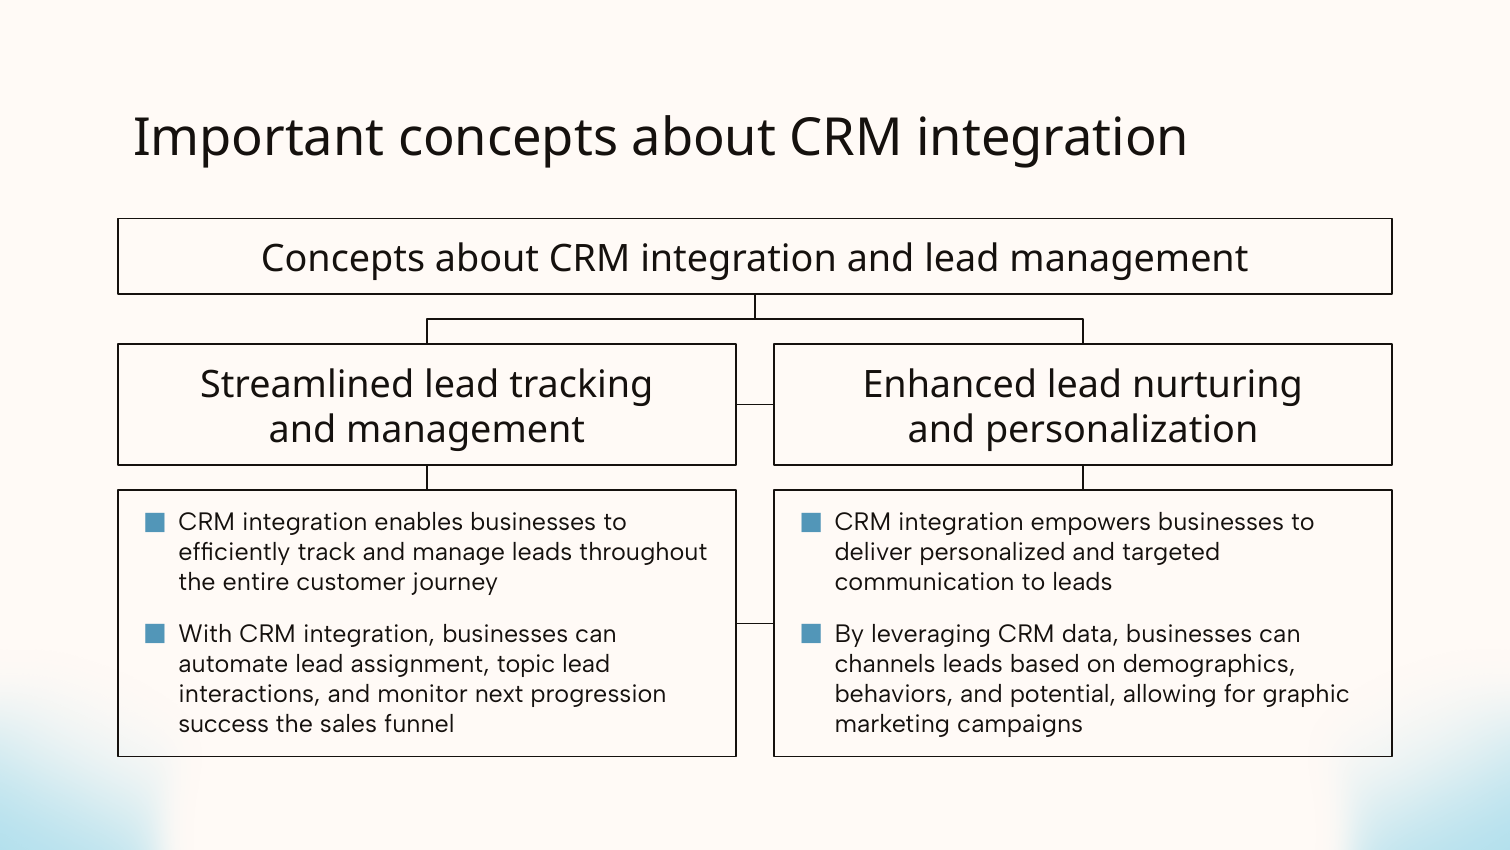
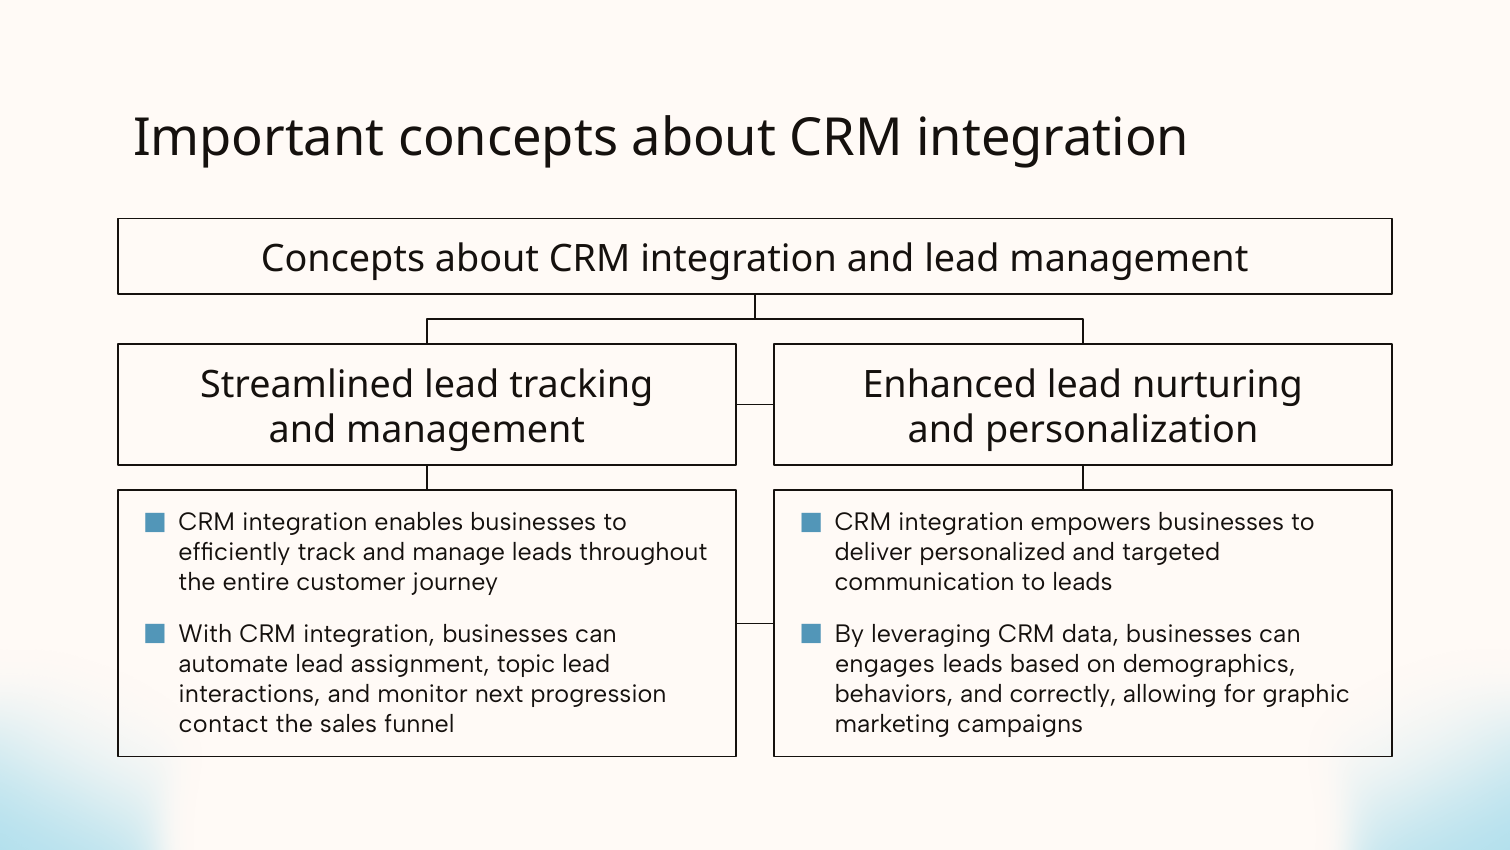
channels: channels -> engages (885, 664)
potential: potential -> correctly (1063, 694)
success: success -> contact (223, 724)
